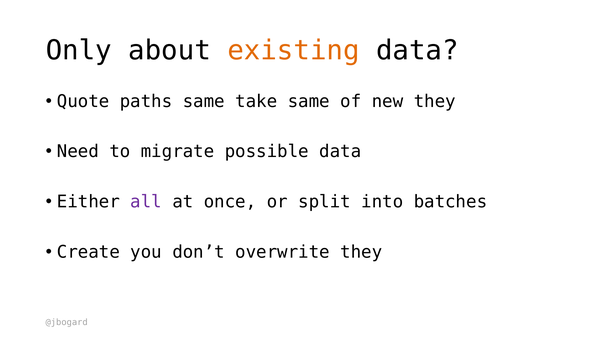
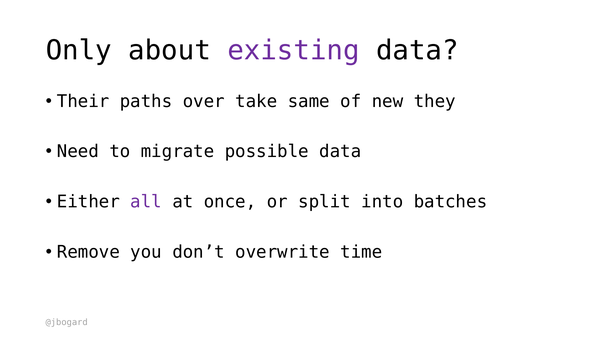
existing colour: orange -> purple (293, 50)
Quote: Quote -> Their (83, 101)
paths same: same -> over (204, 101)
Create: Create -> Remove (88, 252)
overwrite they: they -> time (361, 252)
